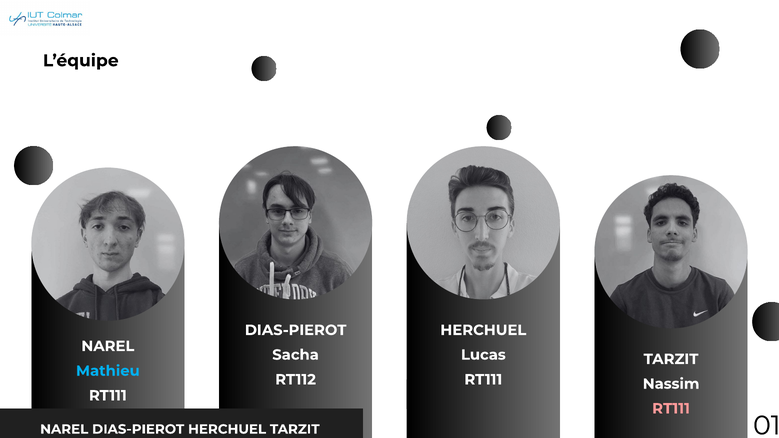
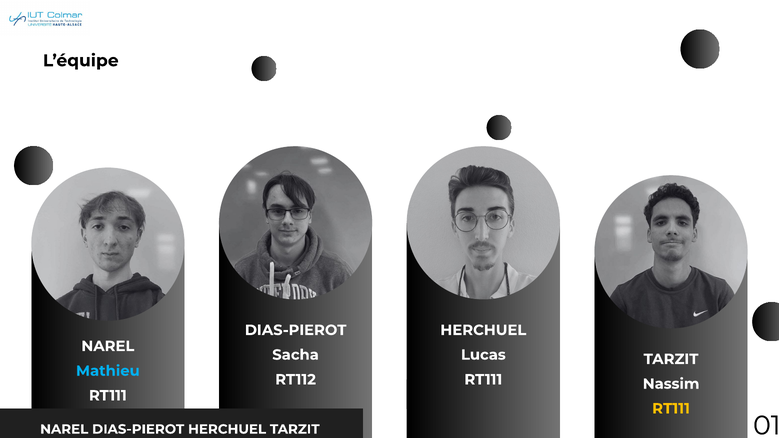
RT111 colour: pink -> yellow (671, 409)
